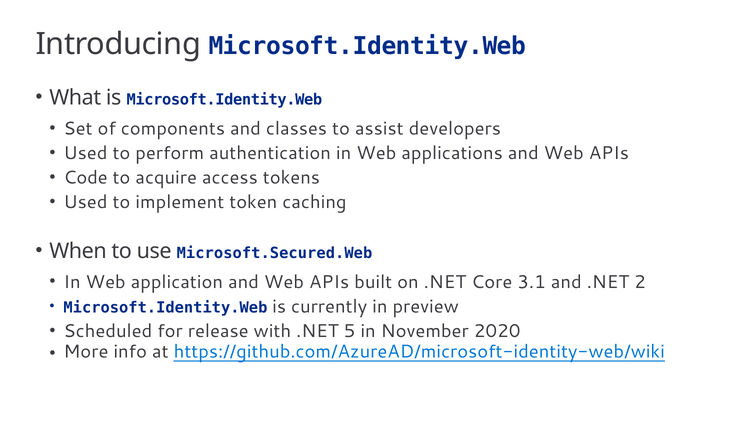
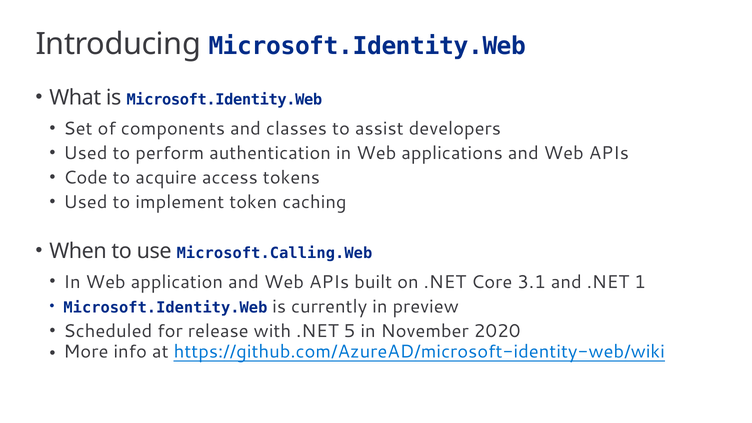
Microsoft.Secured.Web: Microsoft.Secured.Web -> Microsoft.Calling.Web (274, 253)
2: 2 -> 1 (640, 282)
